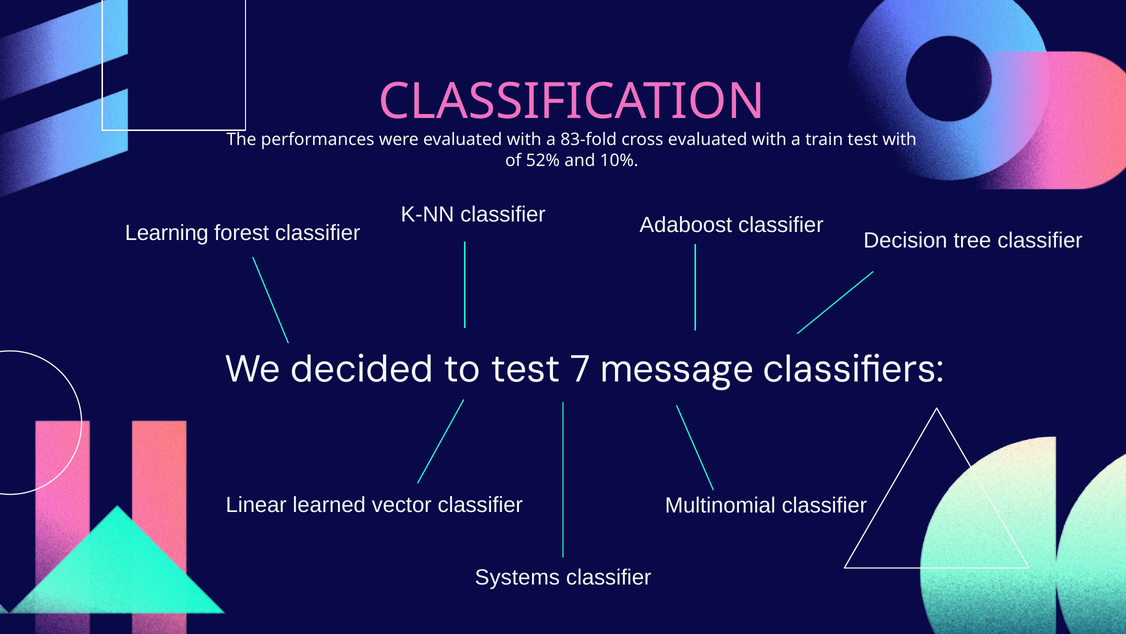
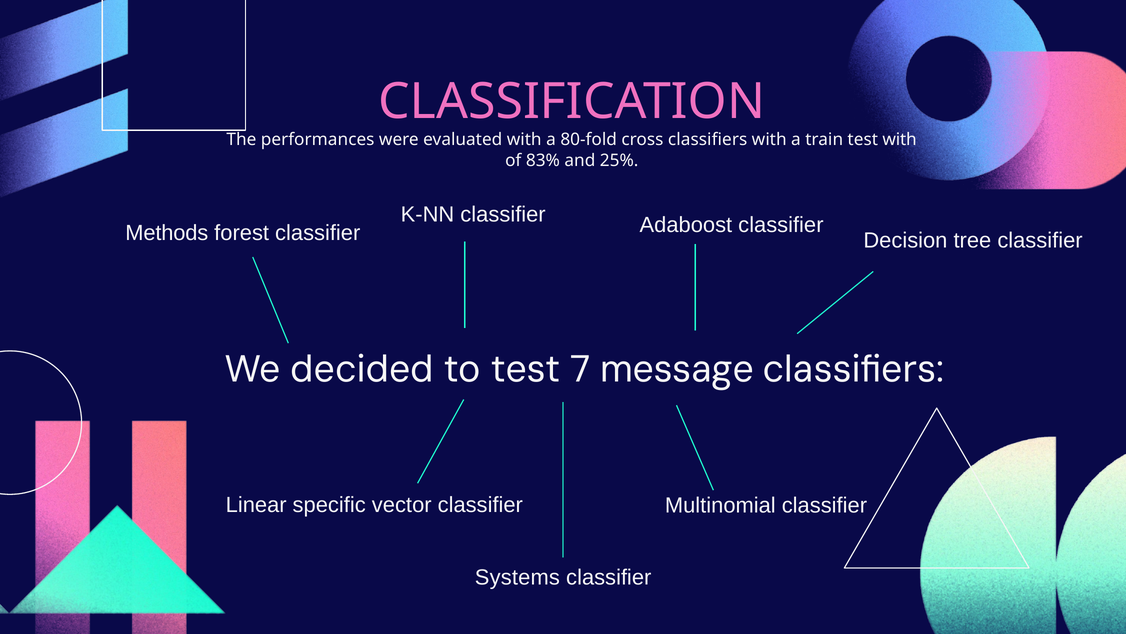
83-fold: 83-fold -> 80-fold (589, 140)
cross evaluated: evaluated -> classifiers (708, 140)
52%: 52% -> 83% (543, 160)
10%: 10% -> 25% (619, 160)
Learning: Learning -> Methods (167, 233)
learned: learned -> specific (329, 505)
